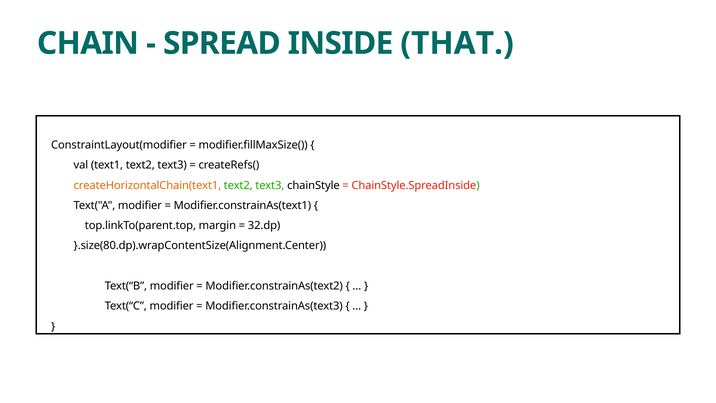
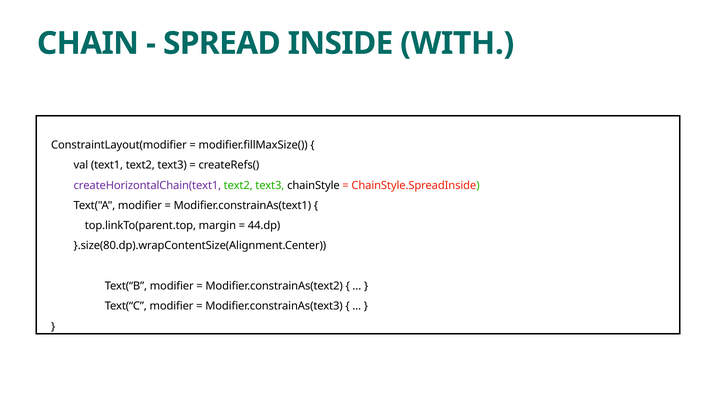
THAT: THAT -> WITH (457, 43)
createHorizontalChain(text1 colour: orange -> purple (147, 185)
32.dp: 32.dp -> 44.dp (264, 225)
